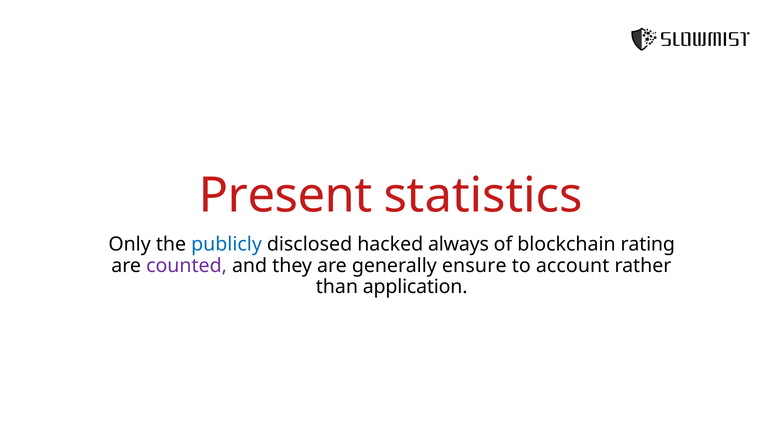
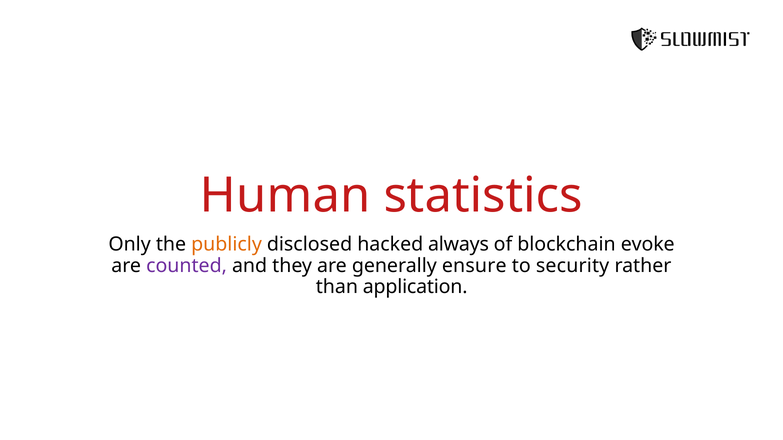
Present: Present -> Human (285, 196)
publicly colour: blue -> orange (227, 245)
rating: rating -> evoke (648, 245)
account: account -> security (573, 266)
